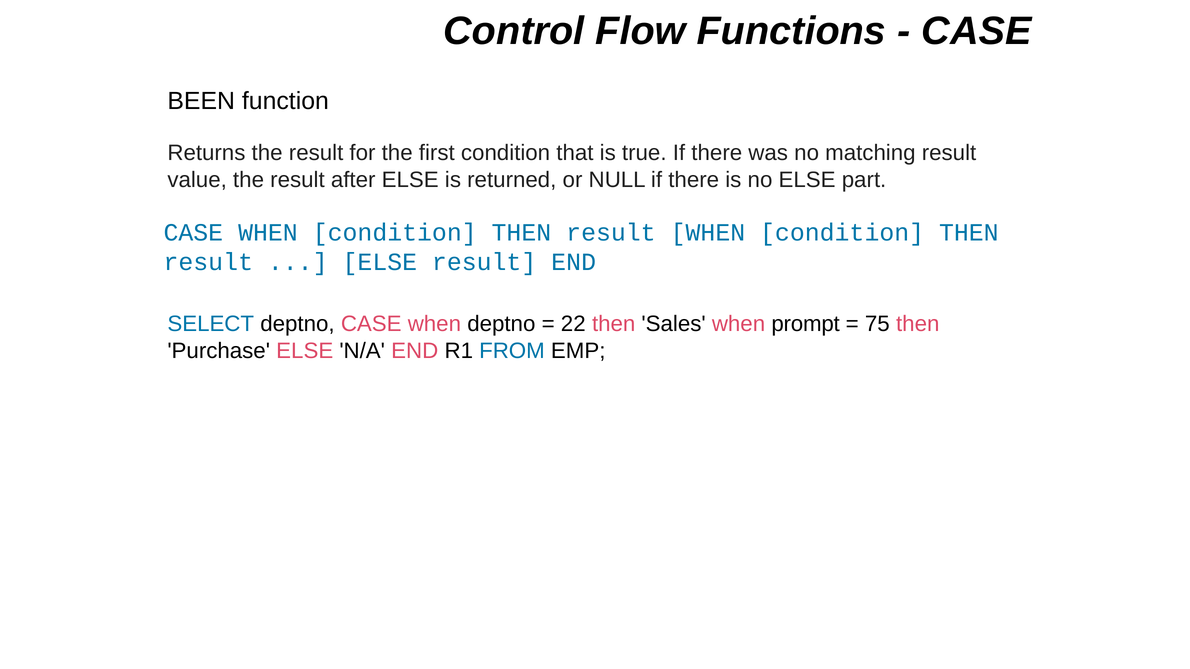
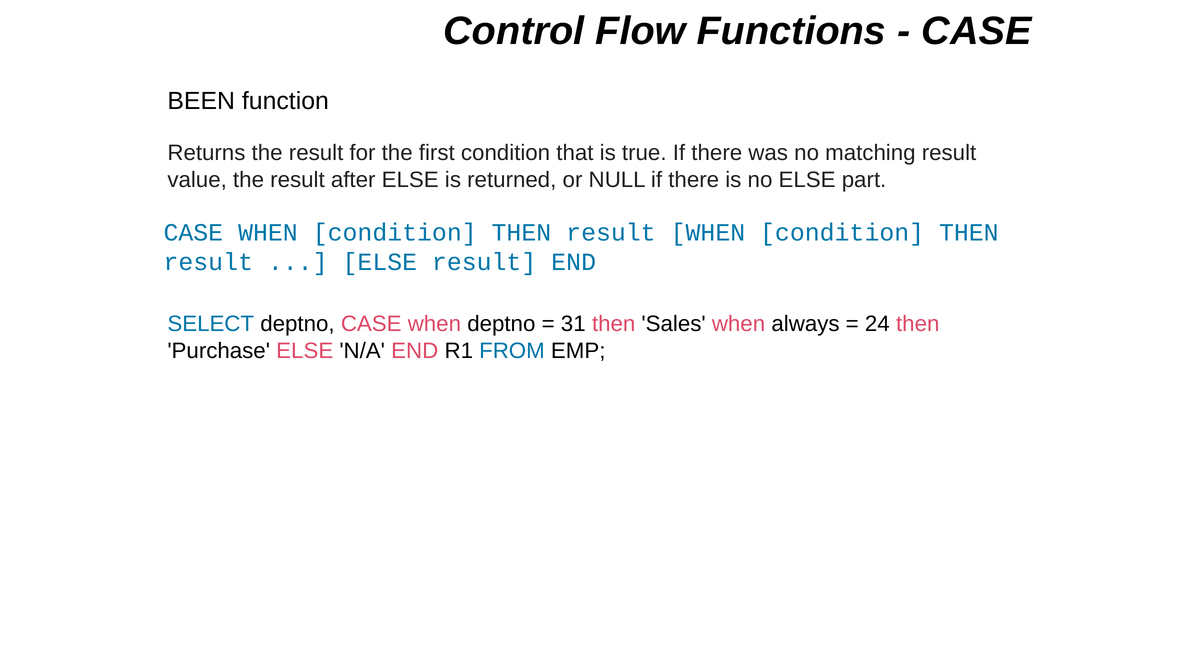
22: 22 -> 31 (573, 324)
prompt: prompt -> always (806, 324)
75: 75 -> 24 (877, 324)
